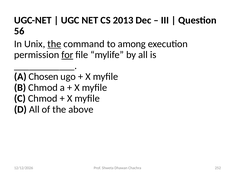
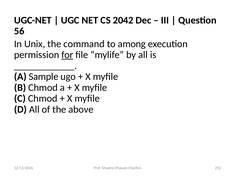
2013: 2013 -> 2042 (123, 20)
the underline: present -> none (54, 44)
Chosen: Chosen -> Sample (44, 77)
